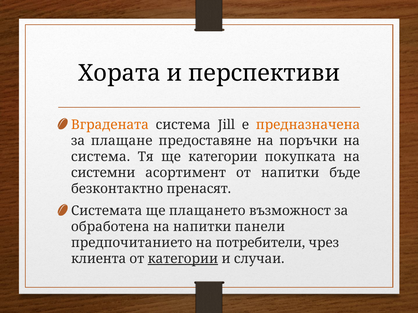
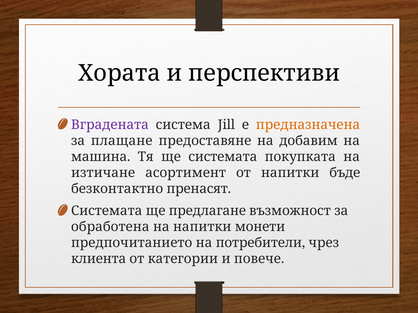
Вградената colour: orange -> purple (110, 125)
поръчки: поръчки -> добавим (309, 141)
система: система -> машина (101, 157)
ще категории: категории -> системата (223, 157)
системни: системни -> изтичане (103, 173)
плащането: плащането -> предлагане (207, 211)
панели: панели -> монети (260, 227)
категории underline: present -> none (183, 259)
случаи: случаи -> повече (259, 259)
